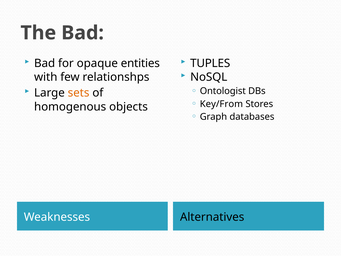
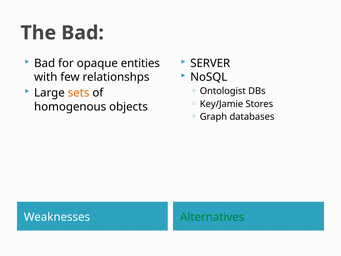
TUPLES: TUPLES -> SERVER (210, 63)
Key/From: Key/From -> Key/Jamie (221, 104)
Alternatives colour: black -> green (212, 217)
